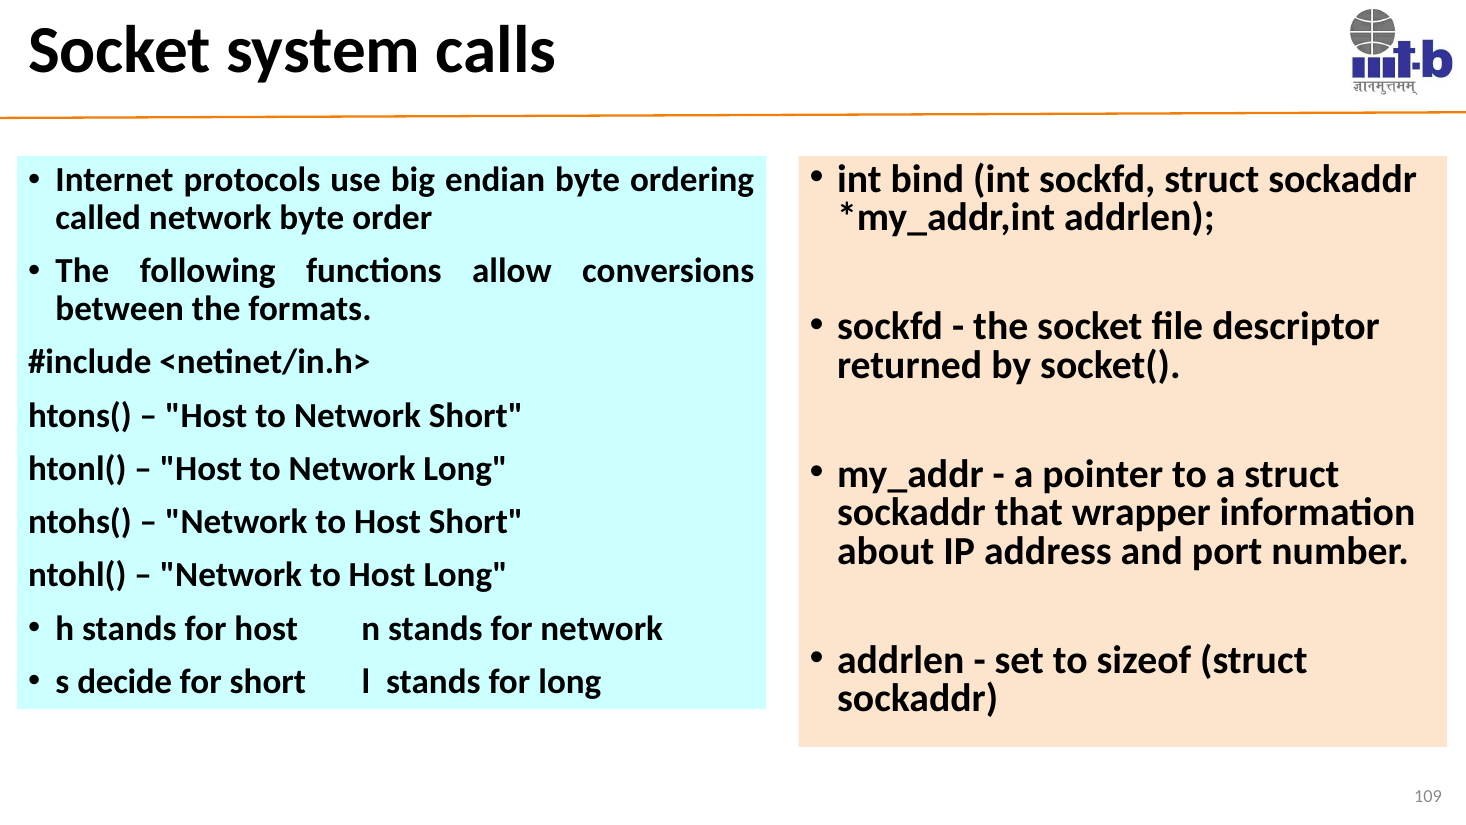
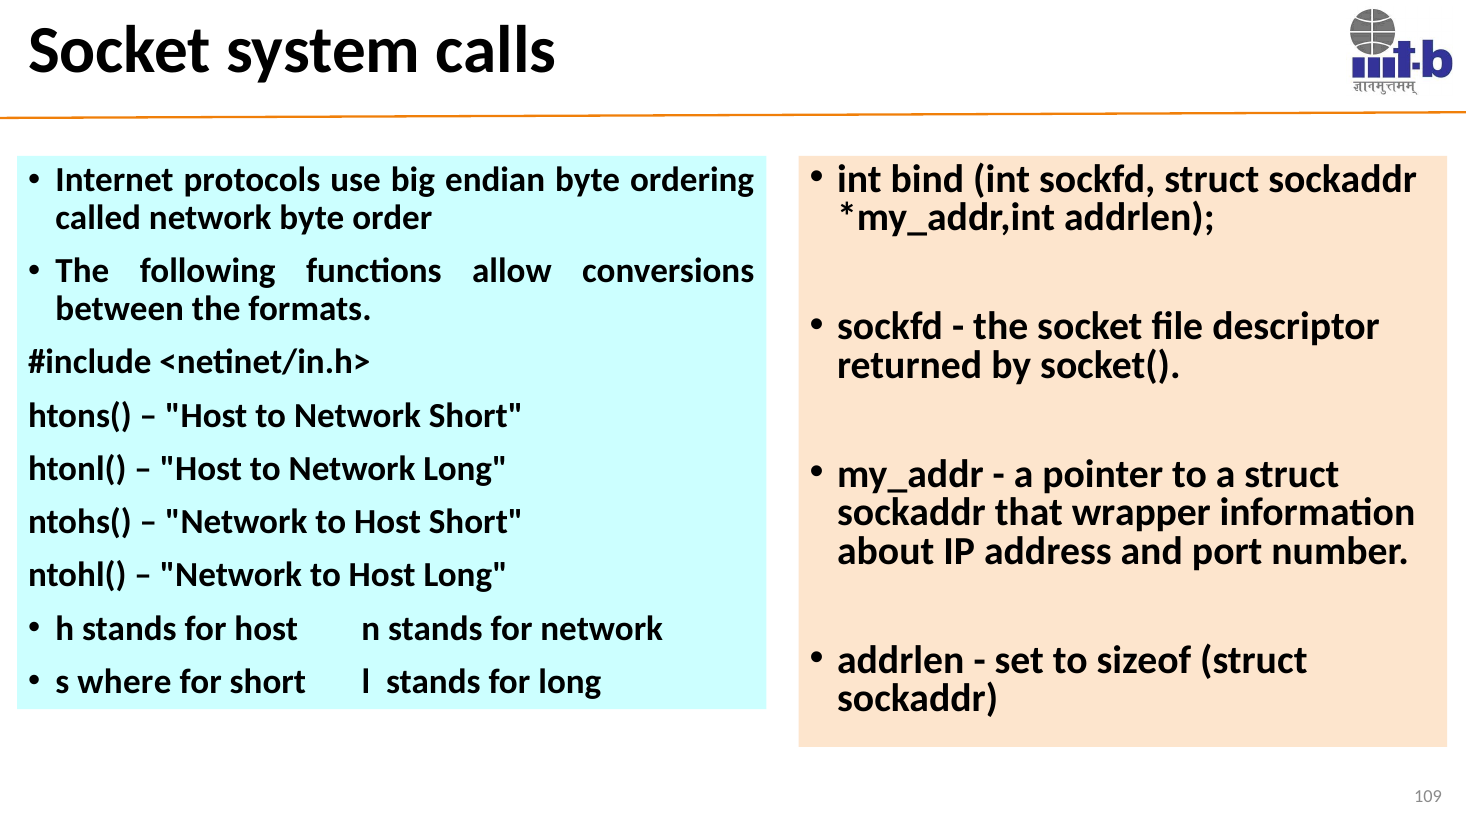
decide: decide -> where (124, 681)
